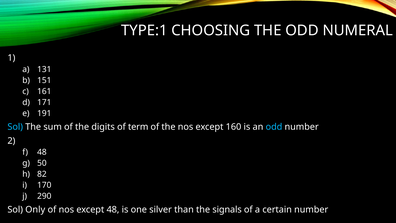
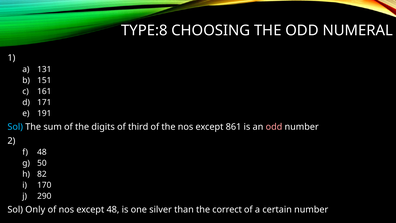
TYPE:1: TYPE:1 -> TYPE:8 (144, 31)
term: term -> third (138, 127)
160: 160 -> 861 (234, 127)
odd colour: light blue -> pink (274, 127)
signals: signals -> correct (227, 209)
